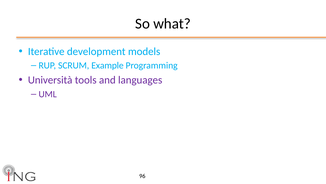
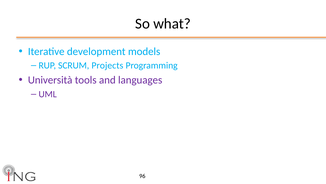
Example: Example -> Projects (107, 65)
